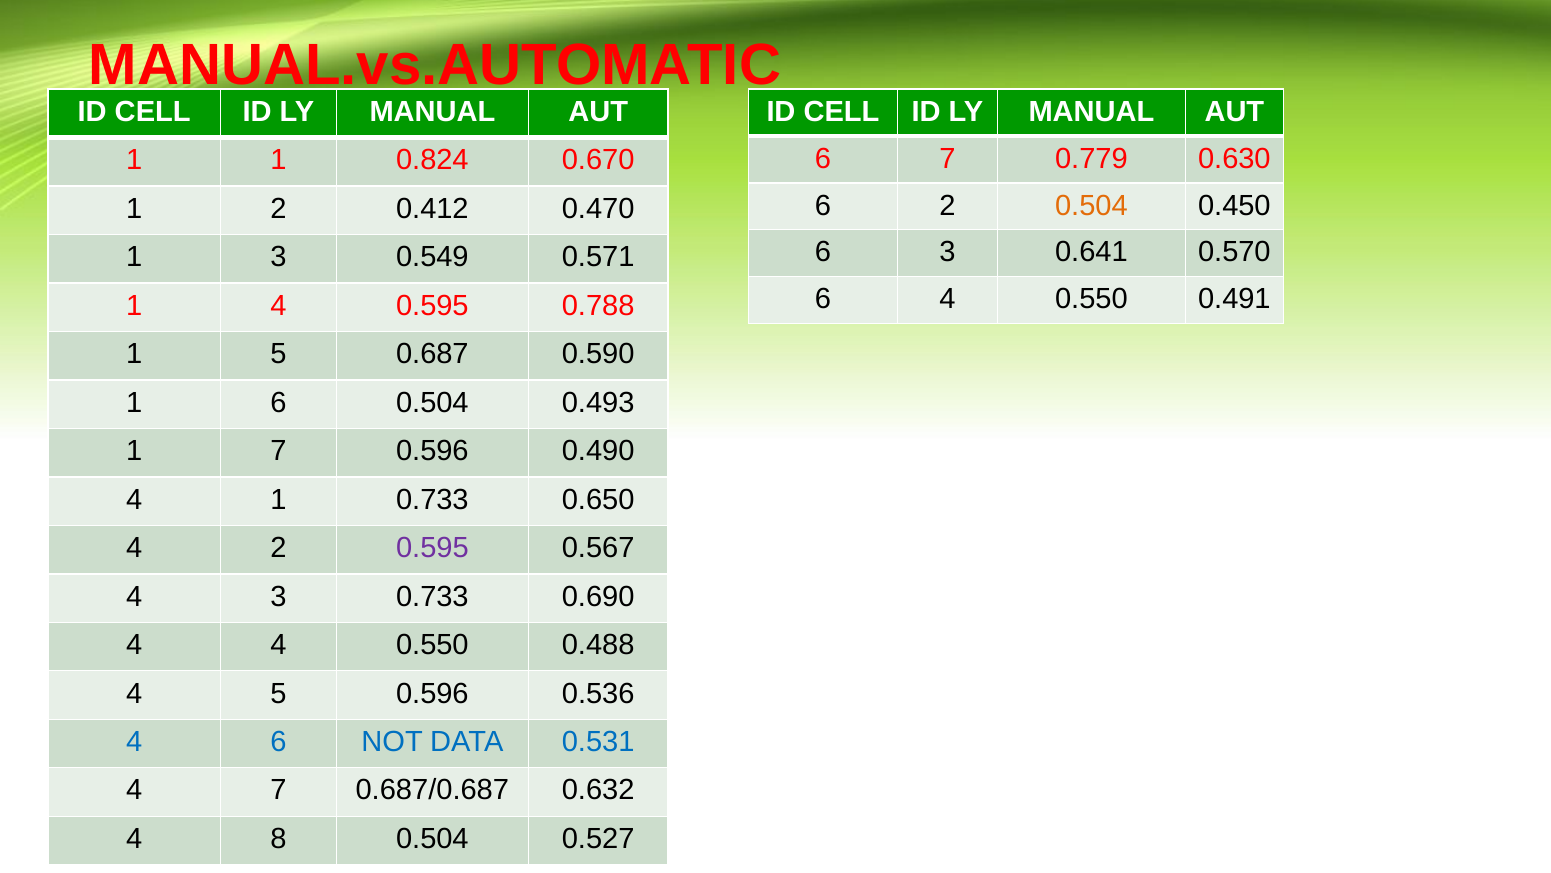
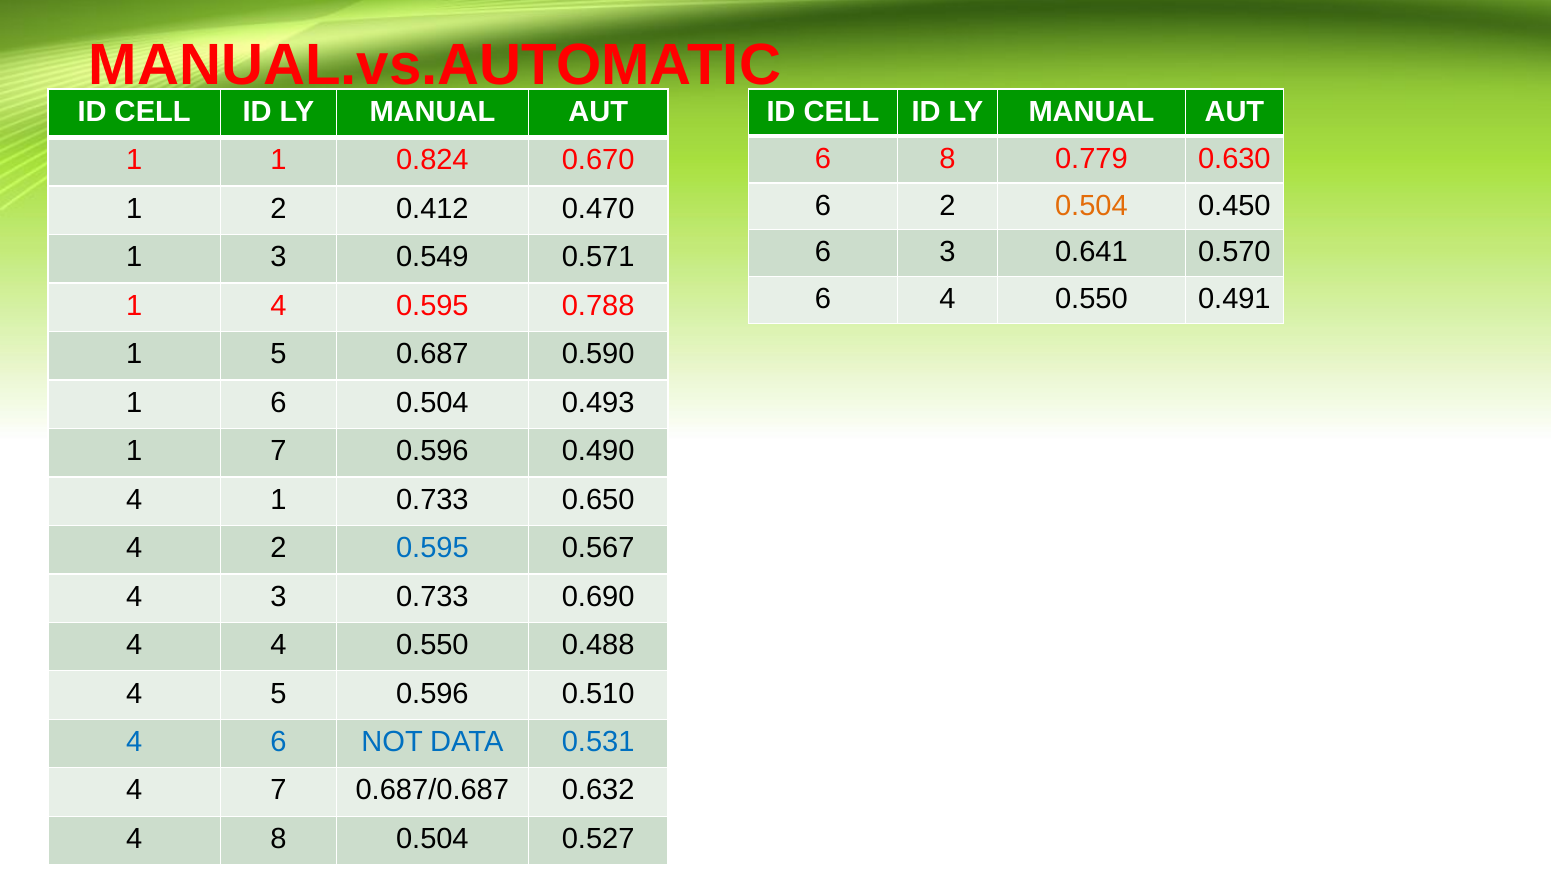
6 7: 7 -> 8 (947, 158)
0.595 colour: purple -> blue (432, 548)
0.536: 0.536 -> 0.510 (598, 693)
